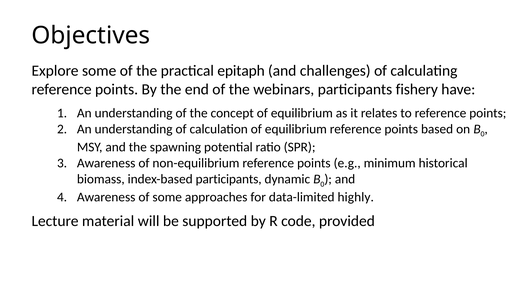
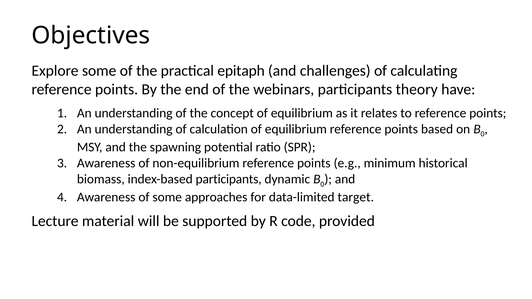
fishery: fishery -> theory (417, 89)
highly: highly -> target (356, 197)
